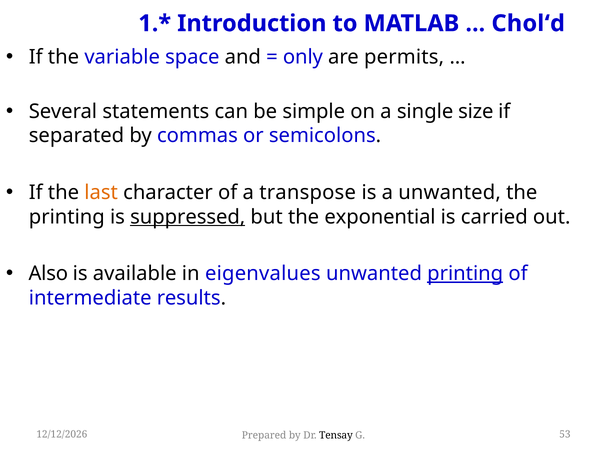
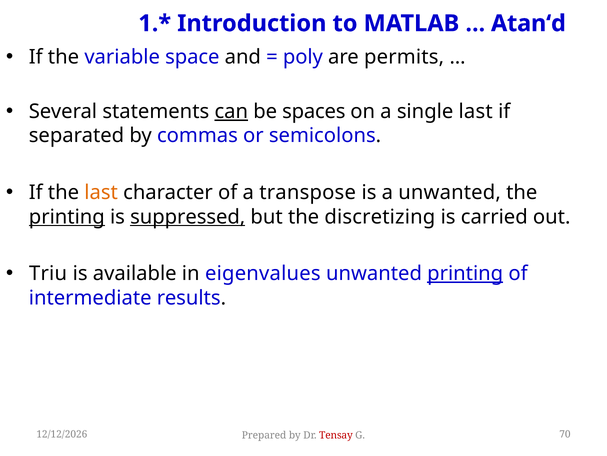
Chol‘d: Chol‘d -> Atan‘d (528, 23)
only: only -> poly (303, 57)
can underline: none -> present (231, 111)
simple: simple -> spaces (314, 111)
single size: size -> last (476, 111)
printing underline: none -> present (67, 217)
exponential: exponential -> discretizing (380, 217)
Also: Also -> Triu (48, 273)
Tensay colour: black -> red (336, 435)
53: 53 -> 70 (565, 434)
